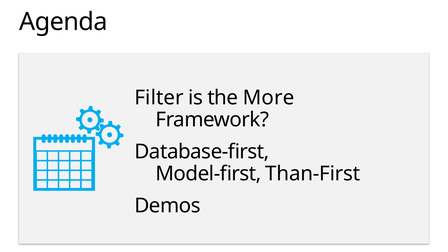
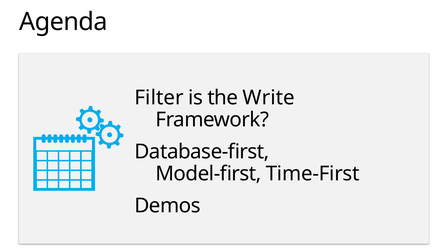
More: More -> Write (269, 98)
Than-First: Than-First -> Time-First (313, 174)
